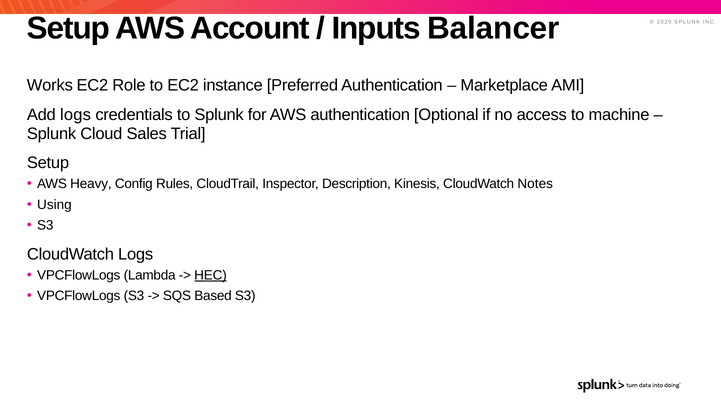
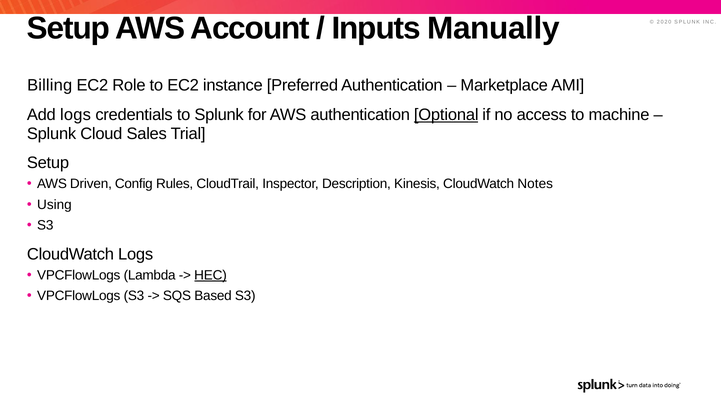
Balancer: Balancer -> Manually (494, 28)
Works: Works -> Billing (50, 85)
Optional underline: none -> present (446, 115)
Heavy: Heavy -> Driven (91, 184)
